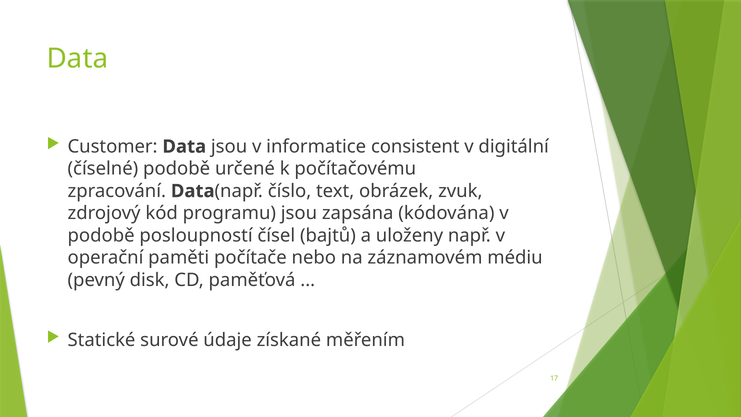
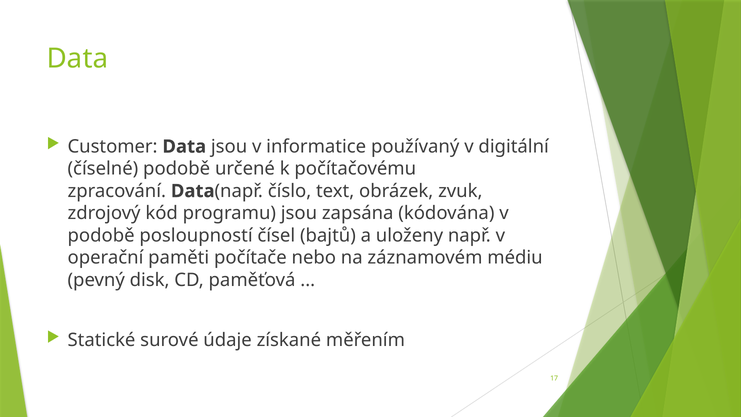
consistent: consistent -> používaný (415, 147)
